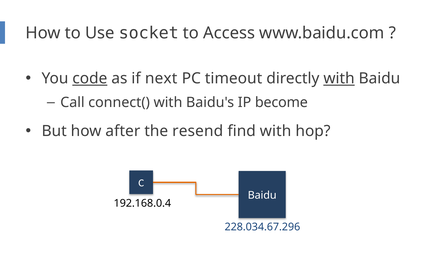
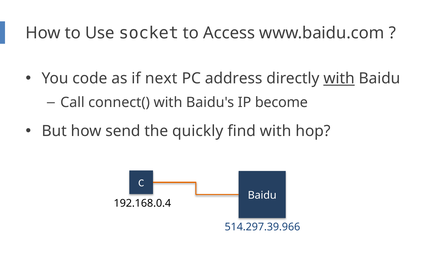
code underline: present -> none (90, 78)
timeout: timeout -> address (234, 78)
after: after -> send (123, 131)
resend: resend -> quickly (198, 131)
228.034.67.296: 228.034.67.296 -> 514.297.39.966 (262, 227)
